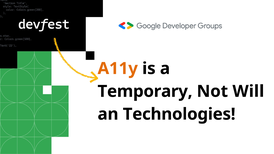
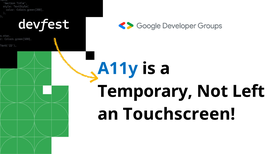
A11y colour: orange -> blue (118, 69)
Will: Will -> Left (248, 91)
Technologies: Technologies -> Touchscreen (179, 114)
